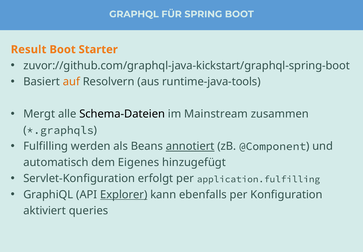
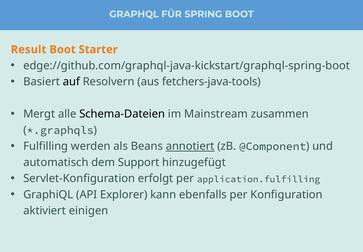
zuvor://github.com/graphql-java-kickstart/graphql-spring-boot: zuvor://github.com/graphql-java-kickstart/graphql-spring-boot -> edge://github.com/graphql-java-kickstart/graphql-spring-boot (187, 65)
auf colour: orange -> black (71, 82)
runtime-java-tools: runtime-java-tools -> fetchers-java-tools (211, 82)
Eigenes: Eigenes -> Support (139, 162)
Explorer underline: present -> none (124, 194)
queries: queries -> einigen (89, 210)
